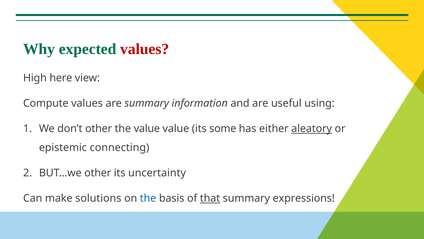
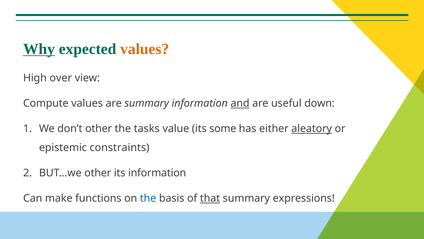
Why underline: none -> present (39, 49)
values colour: red -> orange (145, 49)
here: here -> over (61, 78)
and underline: none -> present (240, 103)
using: using -> down (320, 103)
the value: value -> tasks (147, 128)
connecting: connecting -> constraints (120, 148)
its uncertainty: uncertainty -> information (157, 173)
solutions: solutions -> functions (98, 198)
